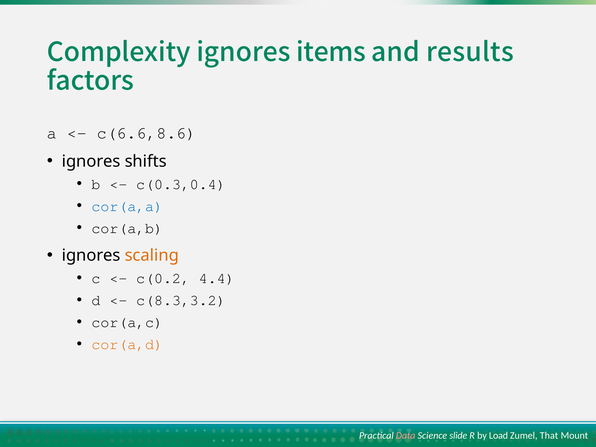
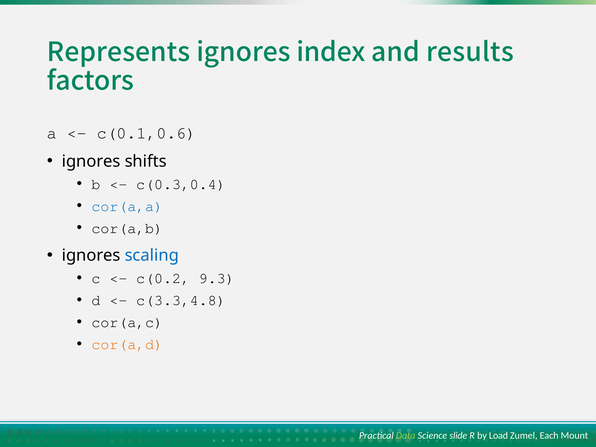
Complexity: Complexity -> Represents (119, 53)
items: items -> index (331, 53)
c(6.6,8.6: c(6.6,8.6 -> c(0.1,0.6 (146, 133)
scaling colour: orange -> blue (152, 255)
4.4: 4.4 -> 9.3 (217, 278)
c(8.3,3.2: c(8.3,3.2 -> c(3.3,4.8 (181, 300)
Data colour: pink -> light green (406, 435)
That: That -> Each (549, 435)
